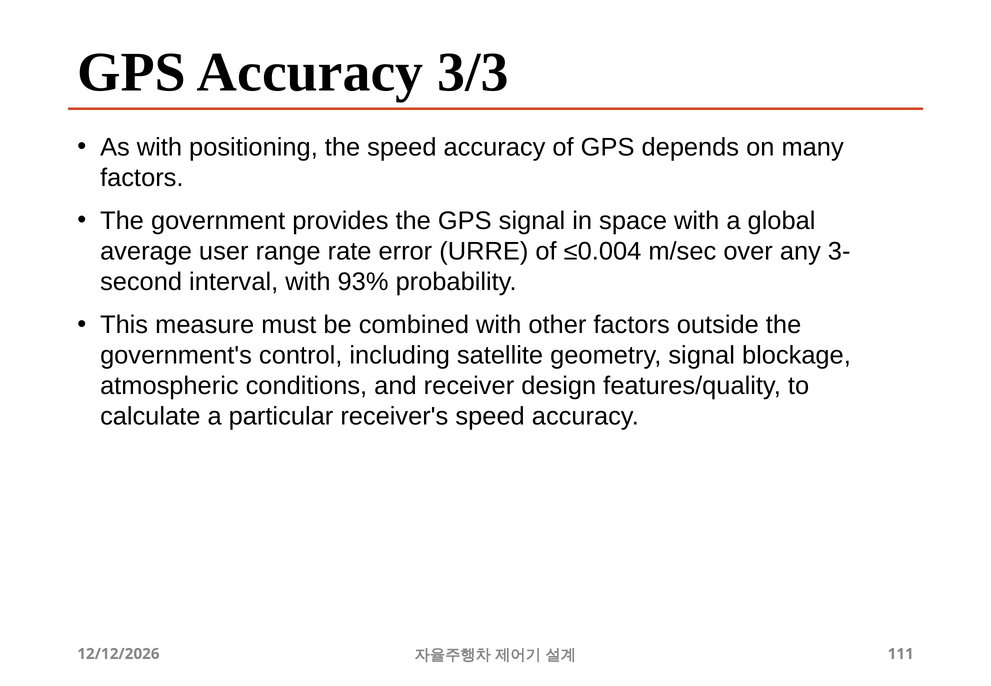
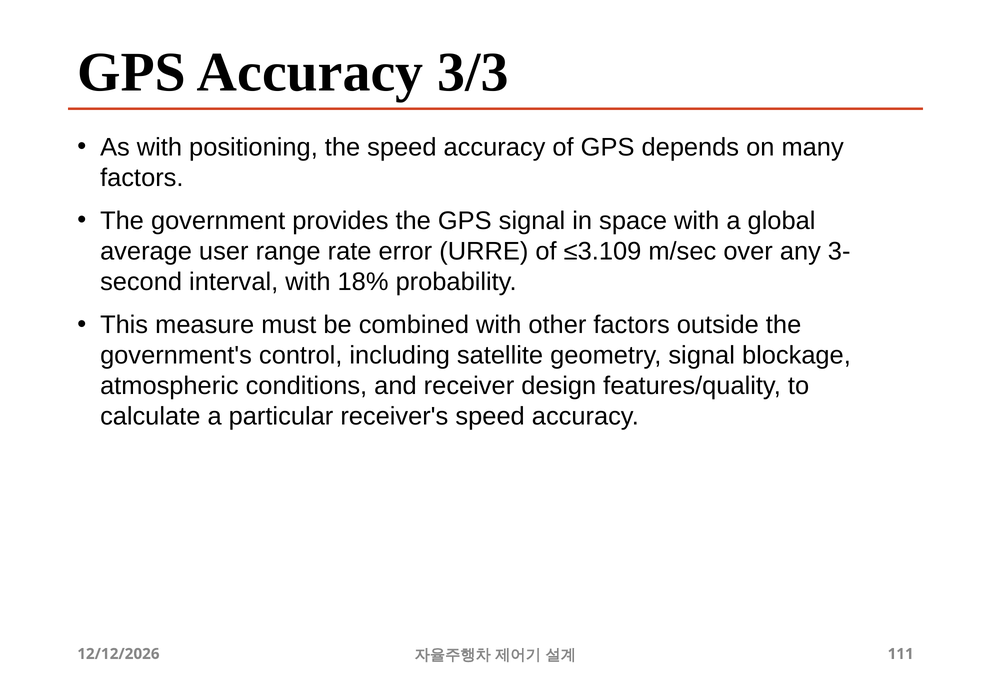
≤0.004: ≤0.004 -> ≤3.109 (603, 251)
93%: 93% -> 18% (363, 282)
